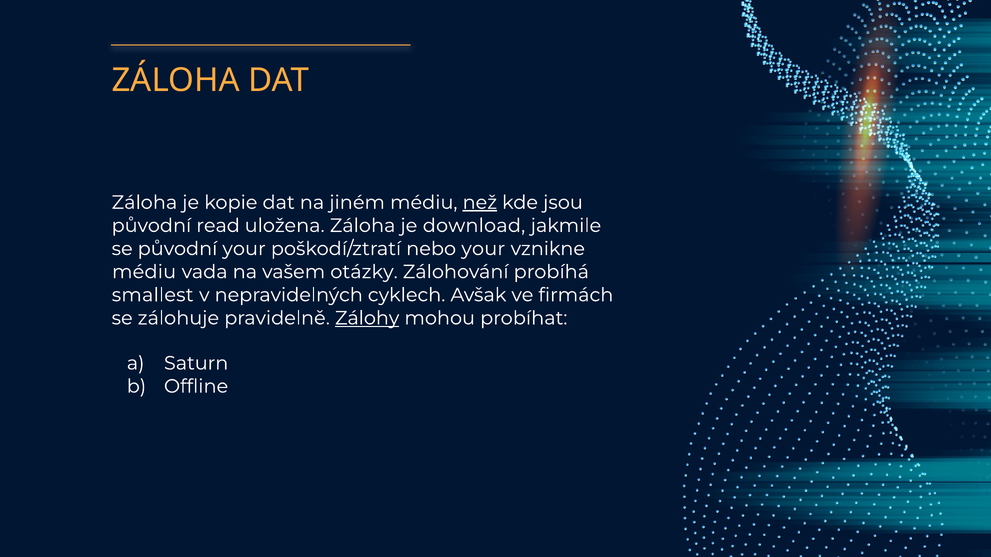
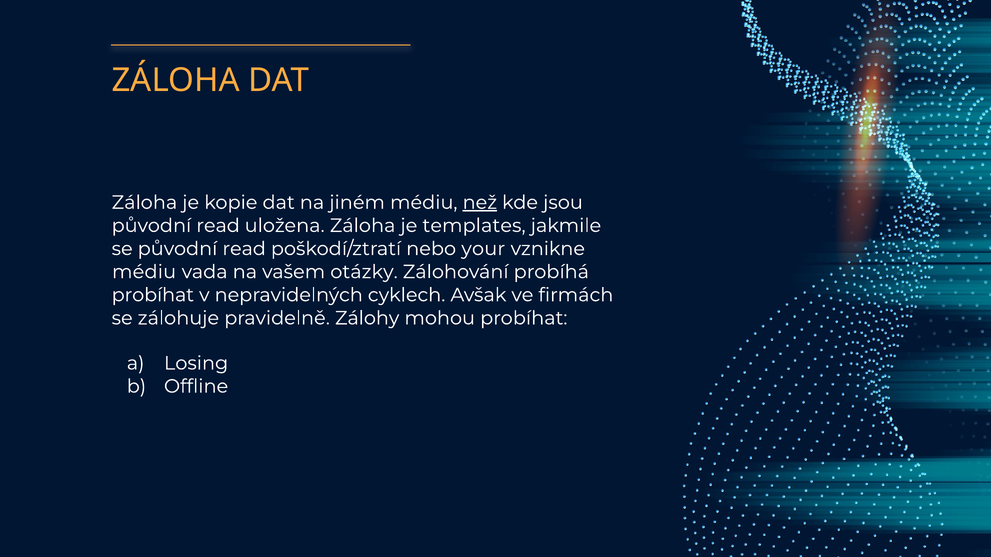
download: download -> templates (474, 226)
se původní your: your -> read (244, 249)
smallest: smallest -> probíhat (153, 295)
Zálohy underline: present -> none (367, 318)
Saturn: Saturn -> Losing (196, 363)
